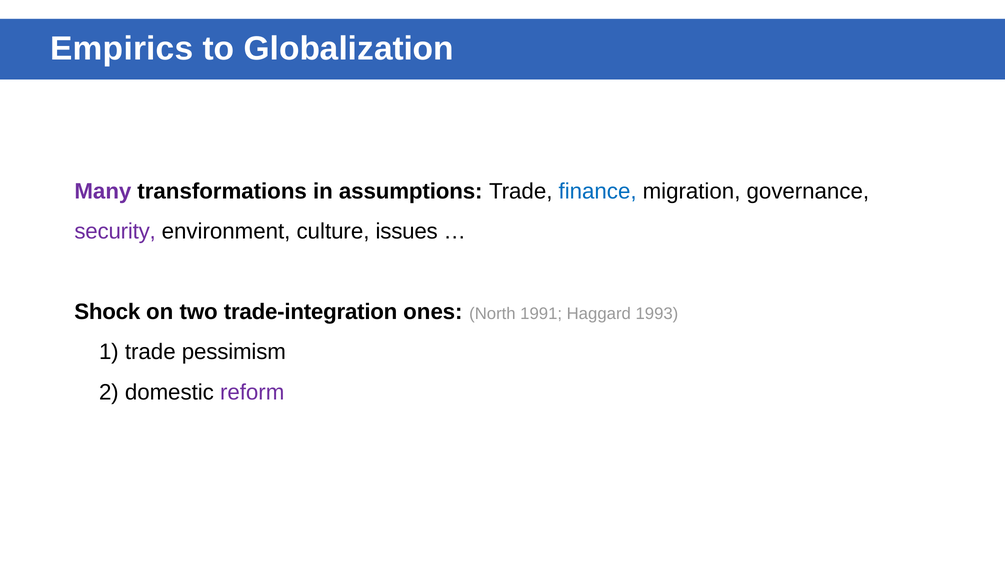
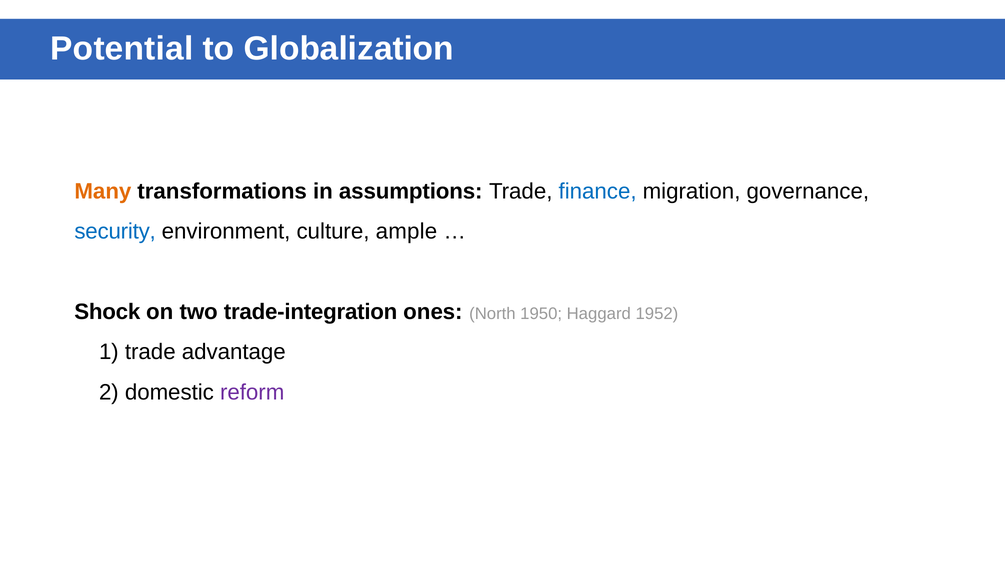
Empirics: Empirics -> Potential (122, 49)
Many colour: purple -> orange (103, 192)
security colour: purple -> blue (115, 232)
issues: issues -> ample (406, 232)
1991: 1991 -> 1950 (541, 314)
1993: 1993 -> 1952 (657, 314)
pessimism: pessimism -> advantage (234, 352)
